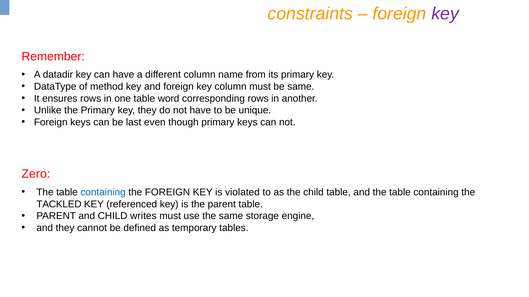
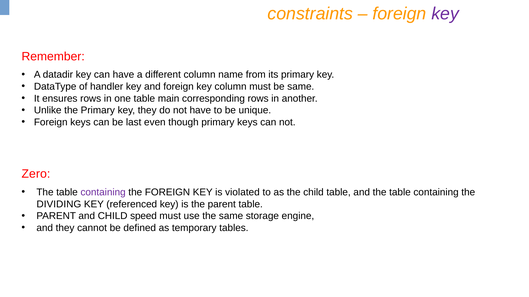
method: method -> handler (107, 87)
word: word -> main (169, 99)
containing colour: blue -> purple (103, 193)
TACKLED: TACKLED -> DIVIDING (59, 205)
writes: writes -> speed (144, 216)
